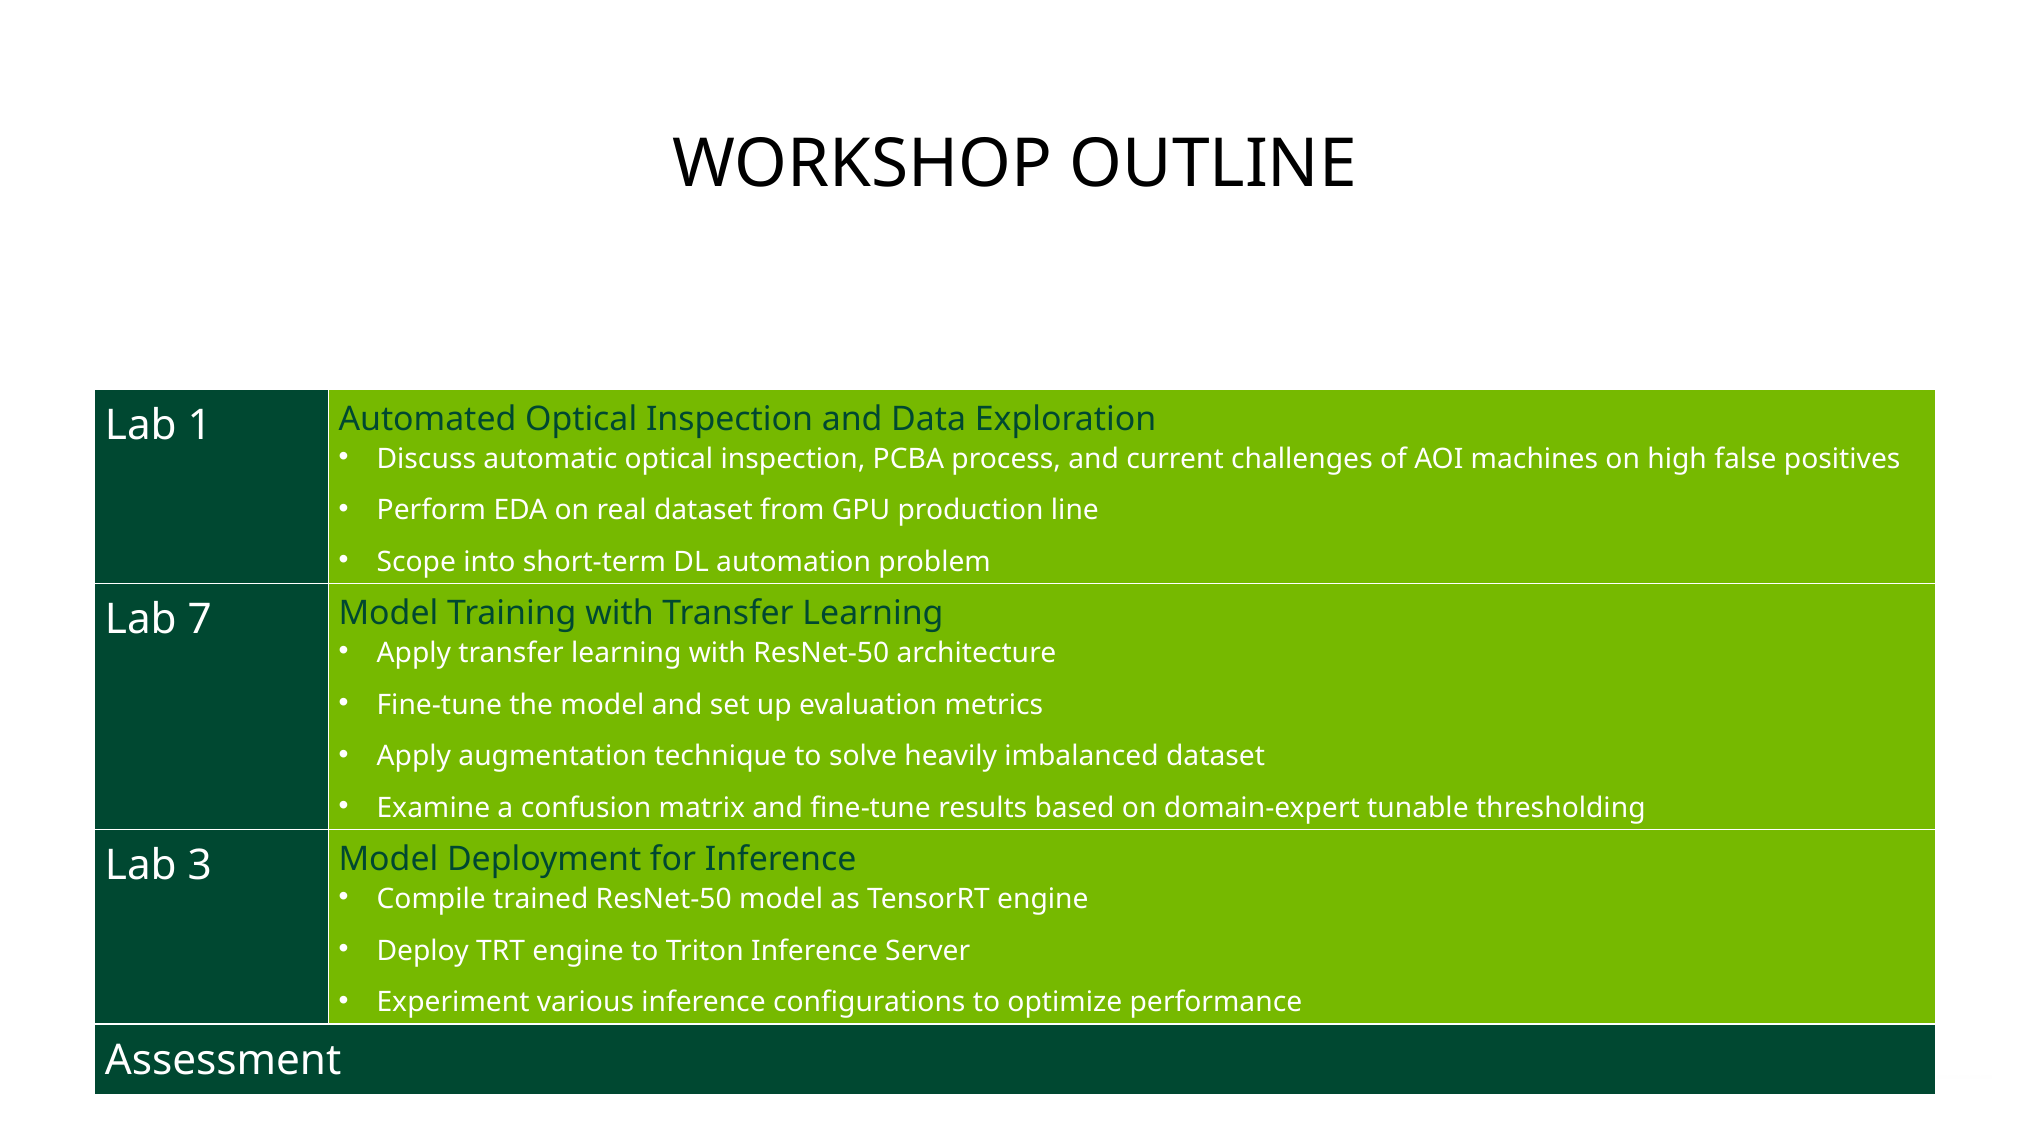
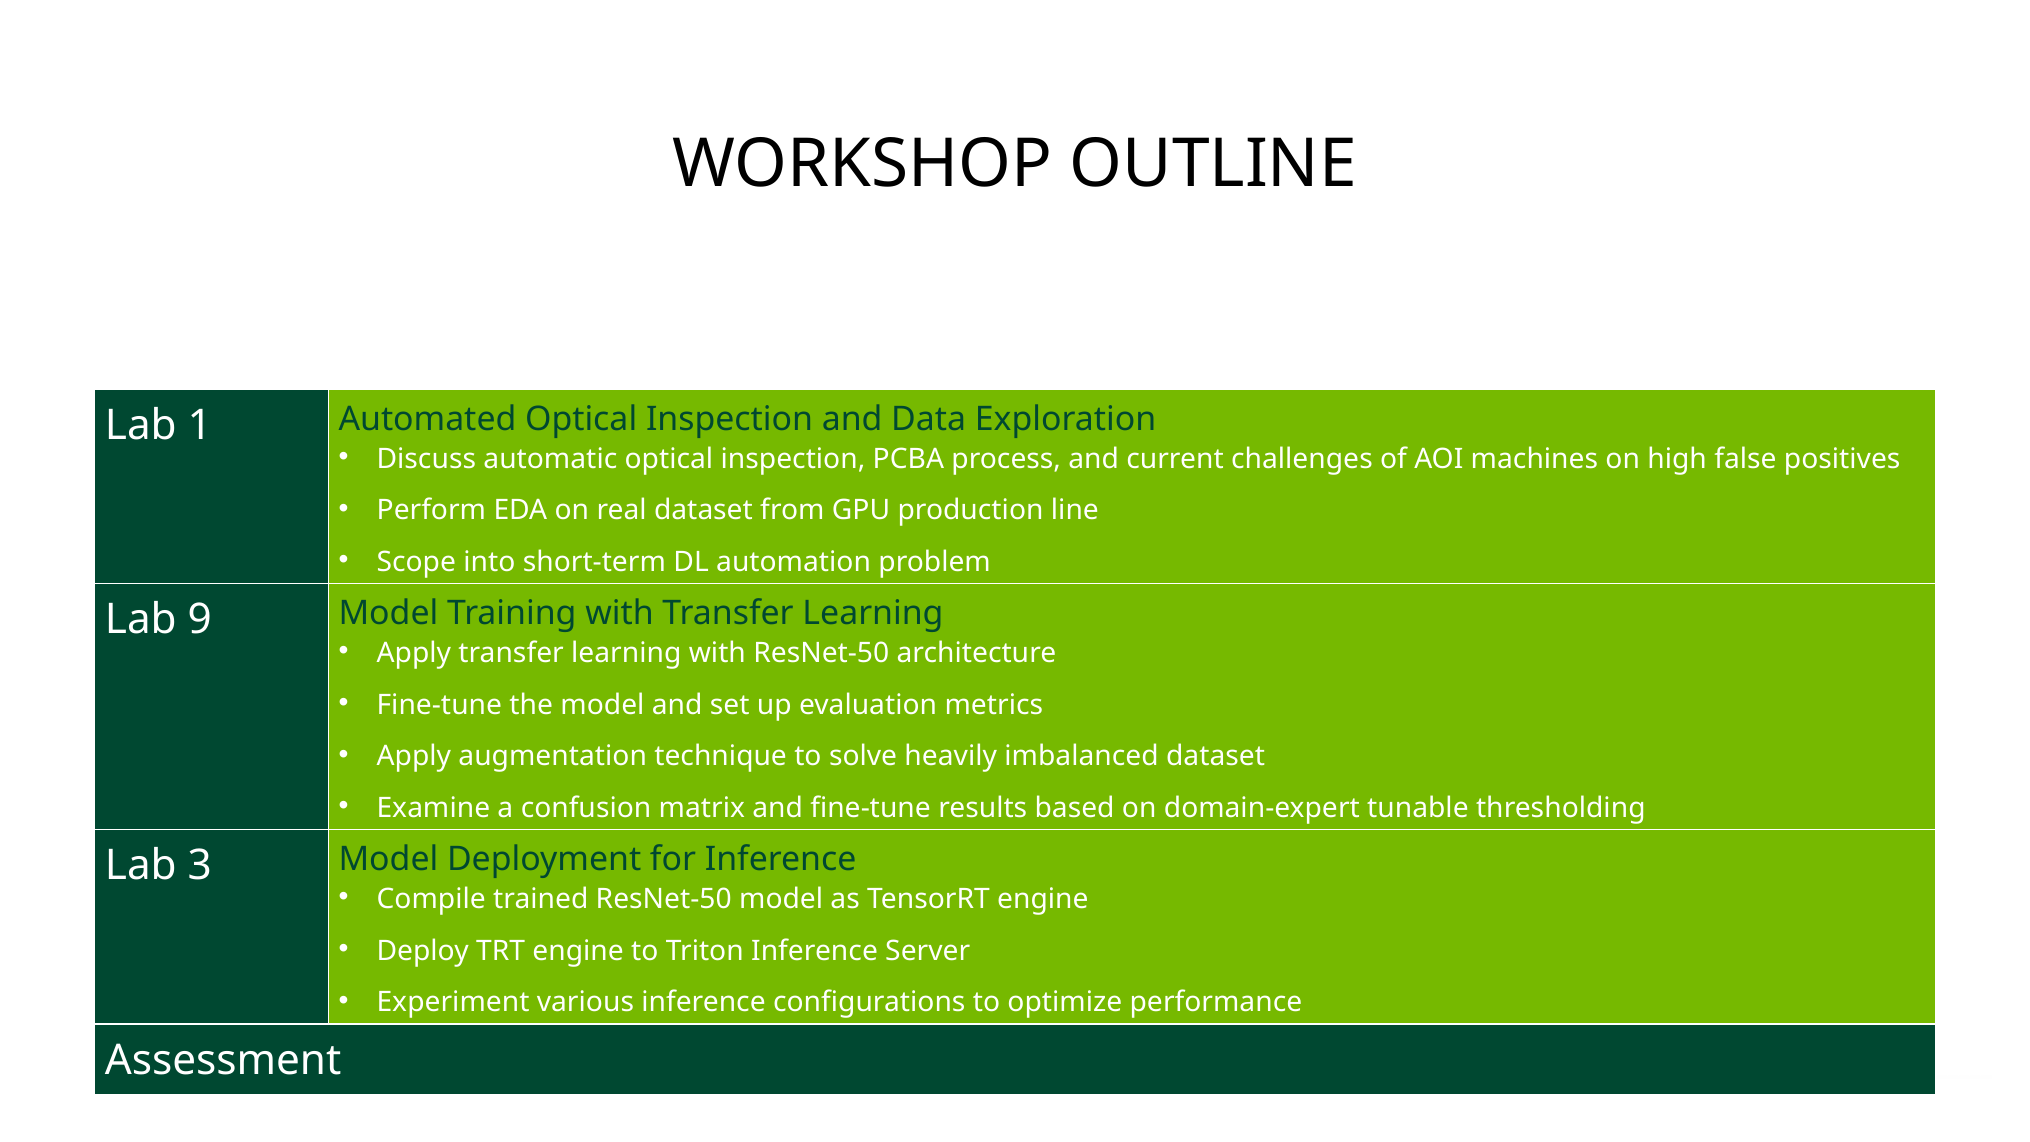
7: 7 -> 9 (200, 620)
